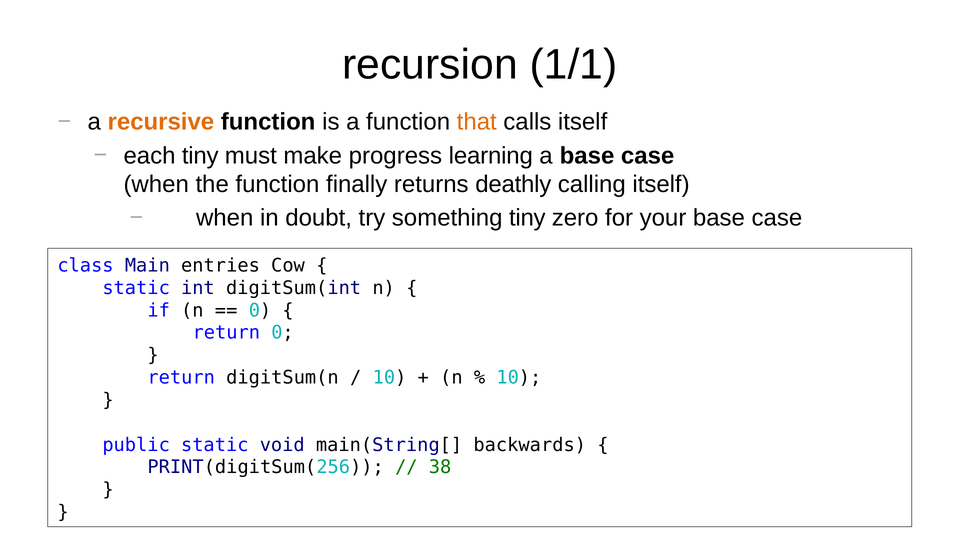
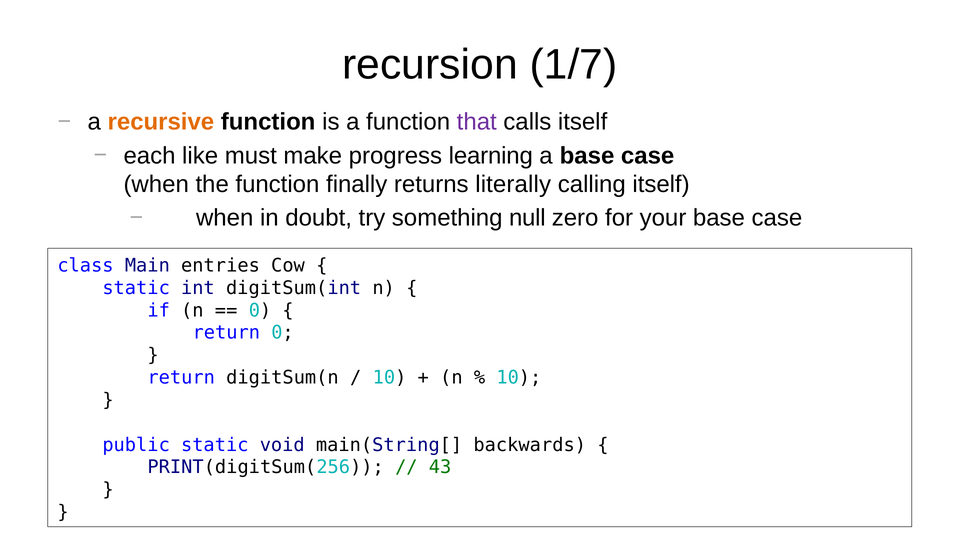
1/1: 1/1 -> 1/7 (573, 65)
that colour: orange -> purple (477, 122)
each tiny: tiny -> like (200, 156)
deathly: deathly -> literally (513, 184)
something tiny: tiny -> null (527, 218)
38: 38 -> 43 (440, 467)
